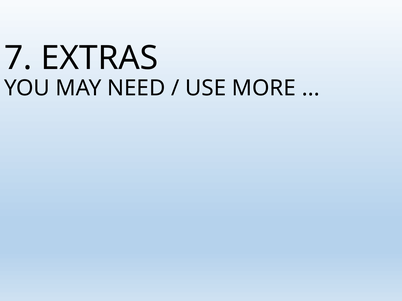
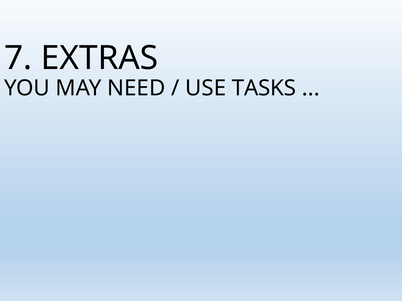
MORE: MORE -> TASKS (264, 88)
